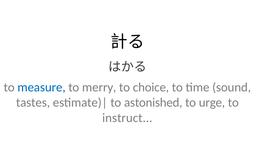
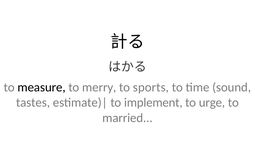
measure colour: blue -> black (42, 88)
choice: choice -> sports (151, 88)
astonished: astonished -> implement (153, 103)
instruct: instruct -> married (128, 118)
